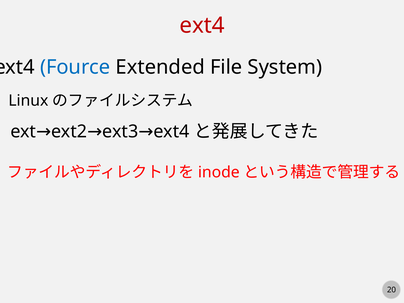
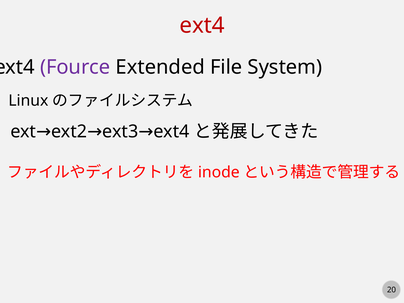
Fource colour: blue -> purple (75, 67)
